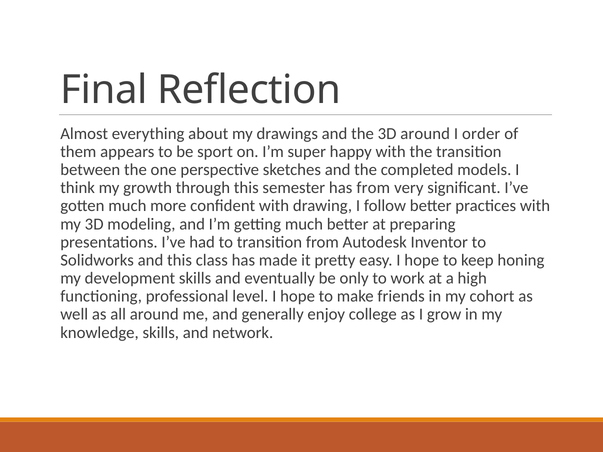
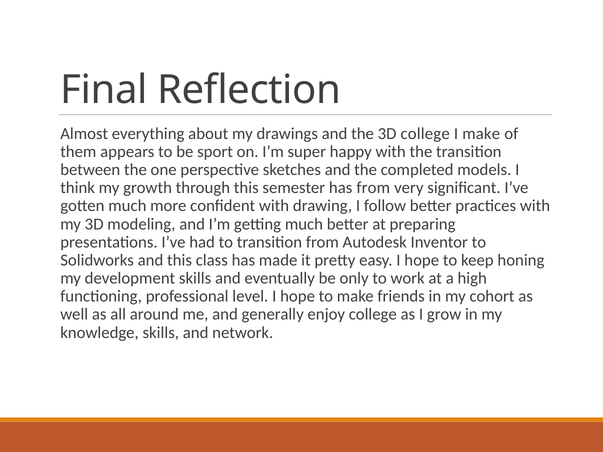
3D around: around -> college (425, 134)
I order: order -> make (481, 134)
